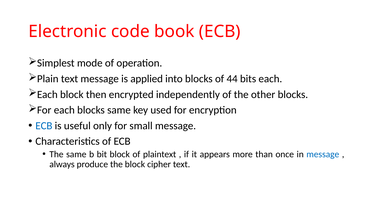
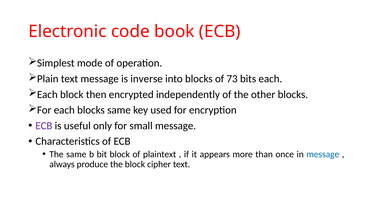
applied: applied -> inverse (147, 79)
44: 44 -> 73 (232, 79)
ECB colour: blue -> purple (44, 126)
